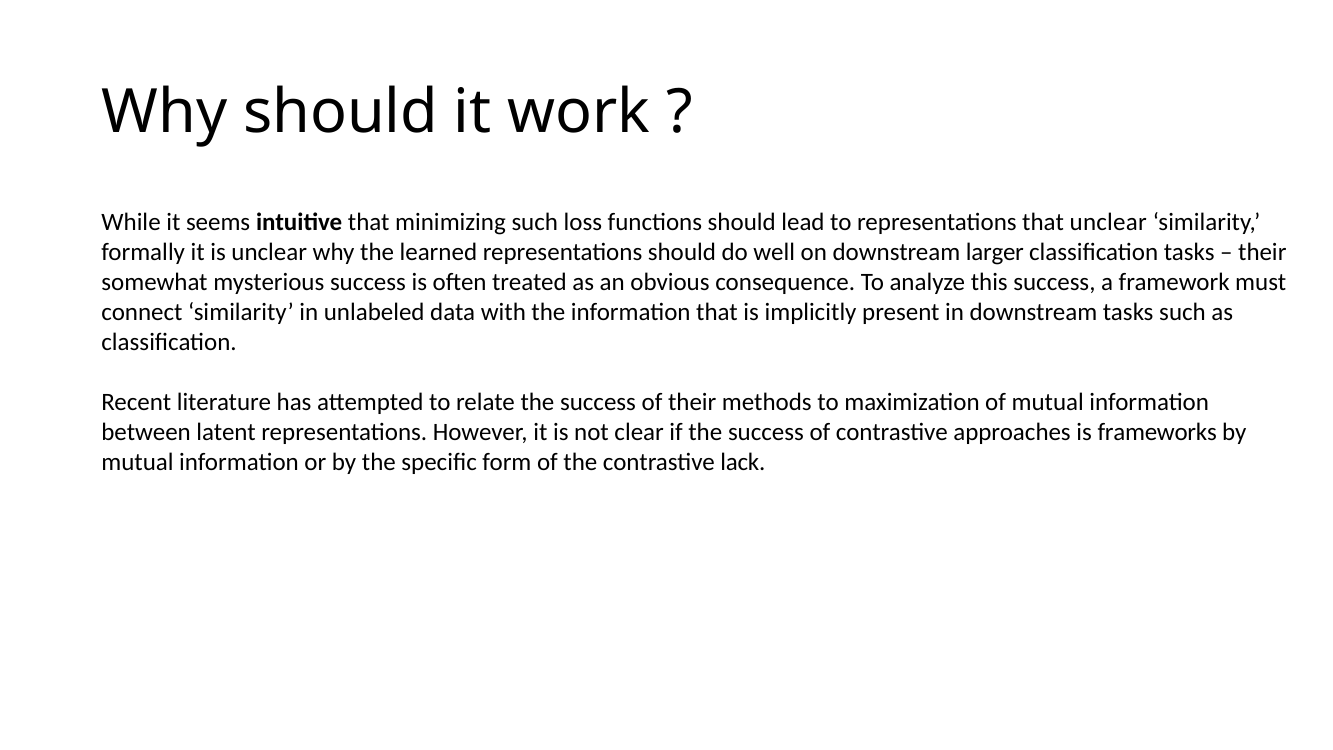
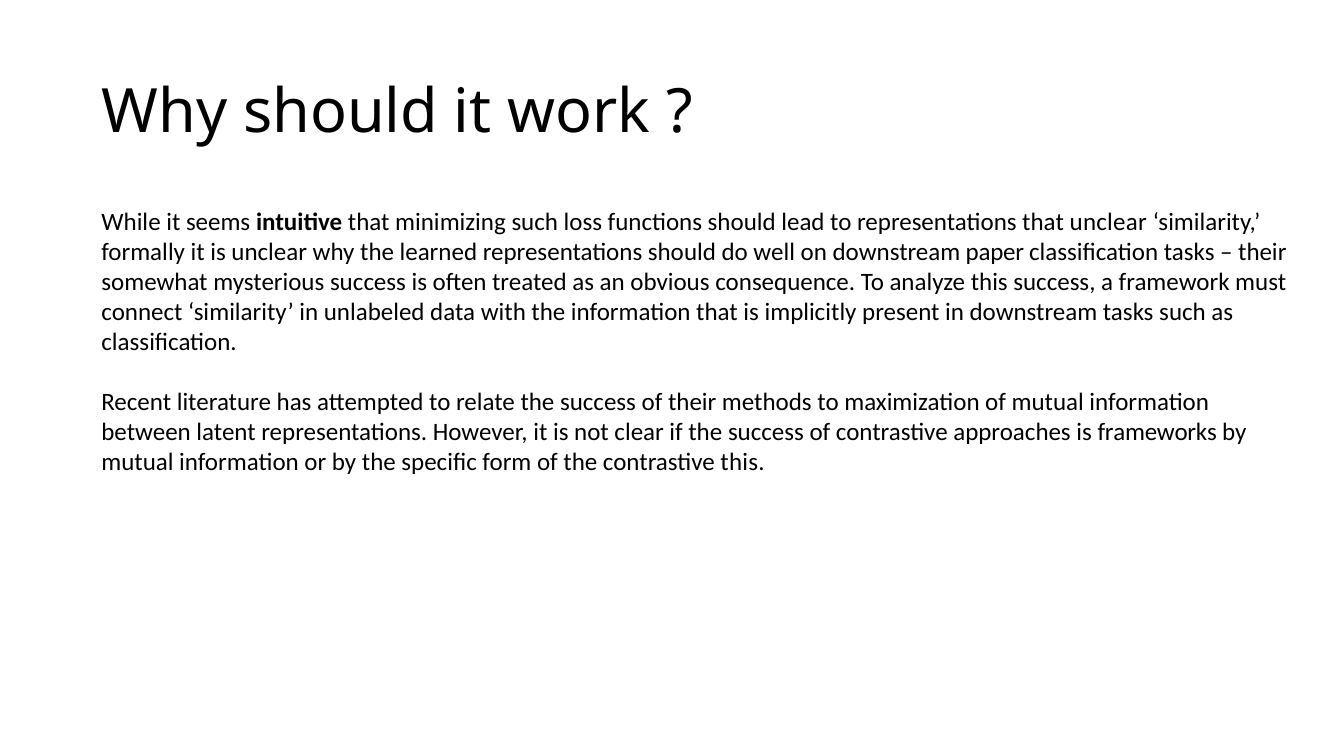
larger: larger -> paper (995, 252)
contrastive lack: lack -> this (743, 462)
